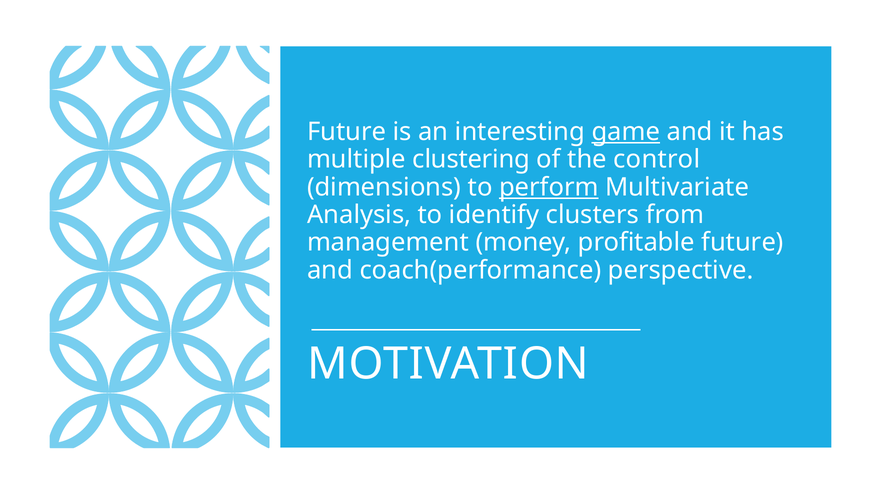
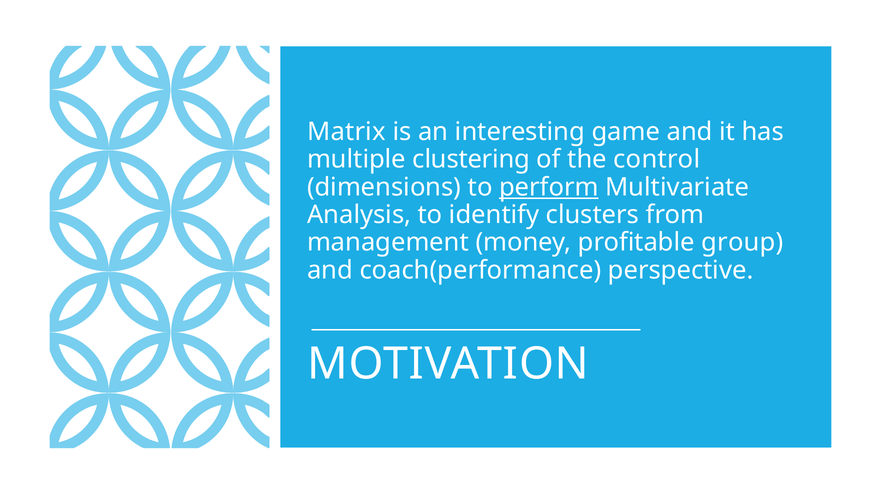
Future: Future -> Matrix (346, 132)
game underline: present -> none (626, 132)
profitable future: future -> group (742, 242)
